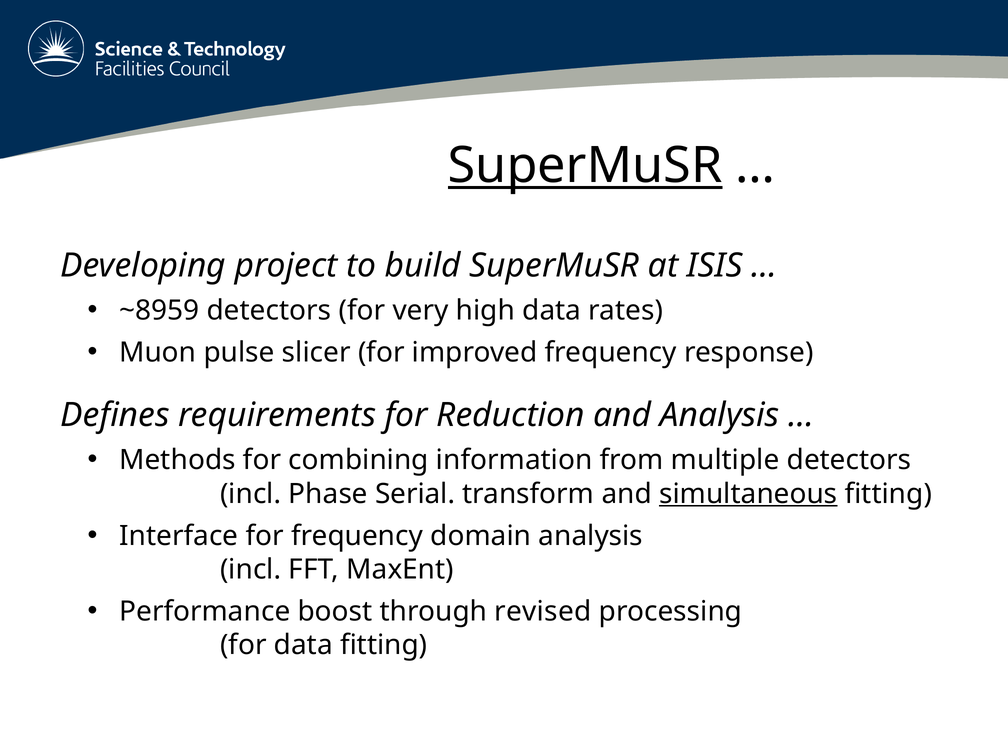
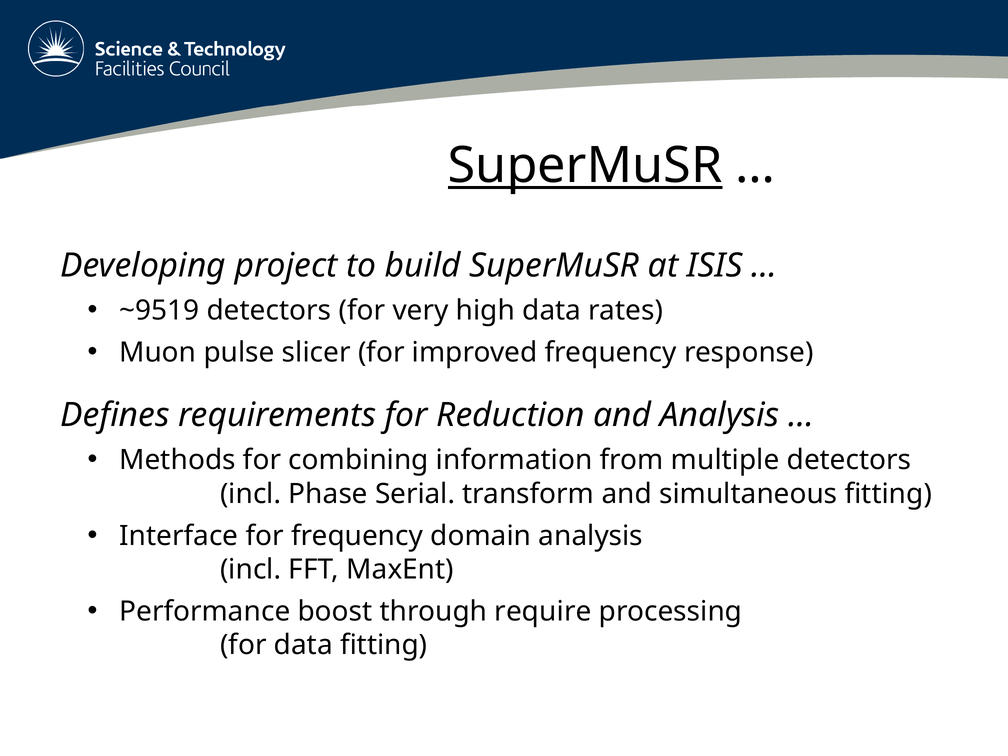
~8959: ~8959 -> ~9519 (159, 311)
simultaneous underline: present -> none (748, 494)
revised: revised -> require (543, 612)
